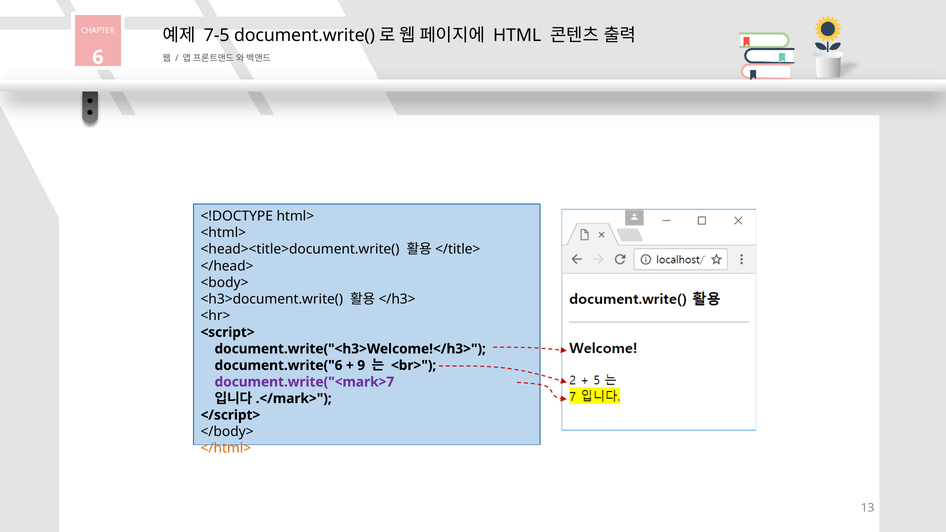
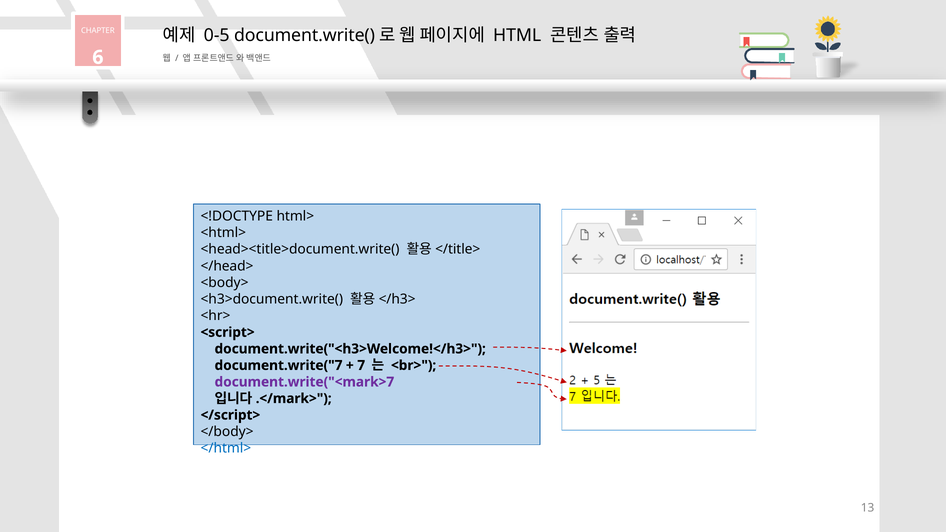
7-5: 7-5 -> 0-5 (217, 35)
document.write("6: document.write("6 -> document.write("7 (279, 365)
9: 9 -> 7 (361, 365)
</html> colour: orange -> blue (226, 448)
